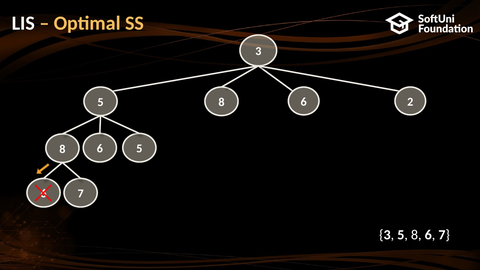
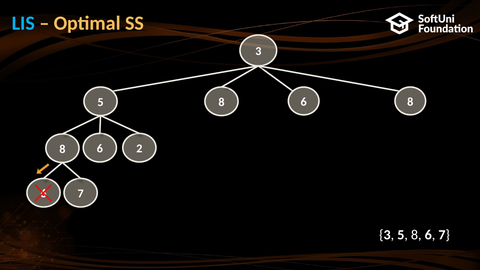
LIS colour: white -> light blue (23, 23)
8 2: 2 -> 8 (410, 102)
8 5: 5 -> 2 (139, 149)
